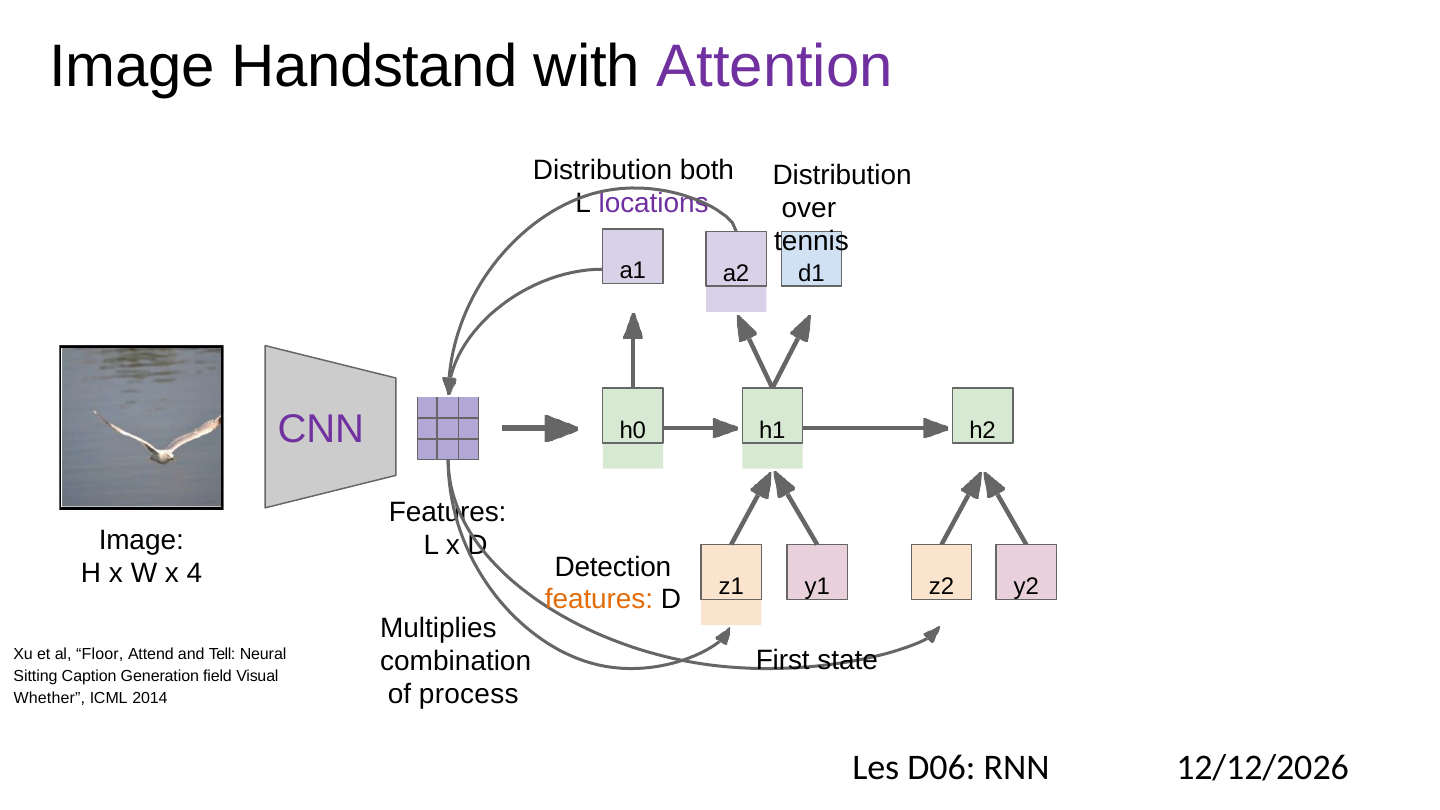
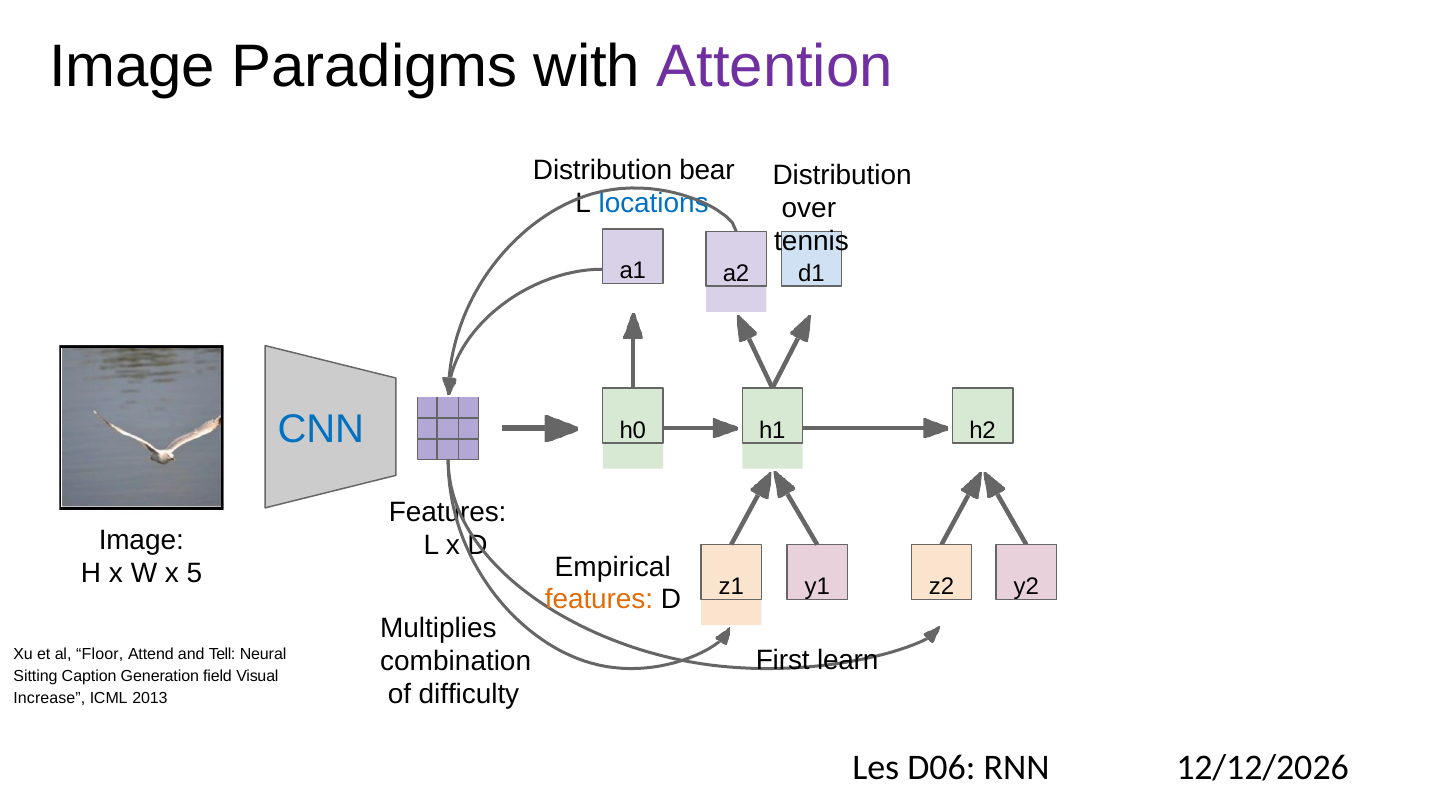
Handstand: Handstand -> Paradigms (375, 66)
both: both -> bear (707, 170)
locations colour: purple -> blue (654, 203)
CNN colour: purple -> blue (321, 429)
Detection: Detection -> Empirical (613, 567)
4: 4 -> 5 (195, 573)
state: state -> learn (848, 660)
process: process -> difficulty (469, 694)
Whether: Whether -> Increase (49, 699)
2014: 2014 -> 2013 (150, 699)
